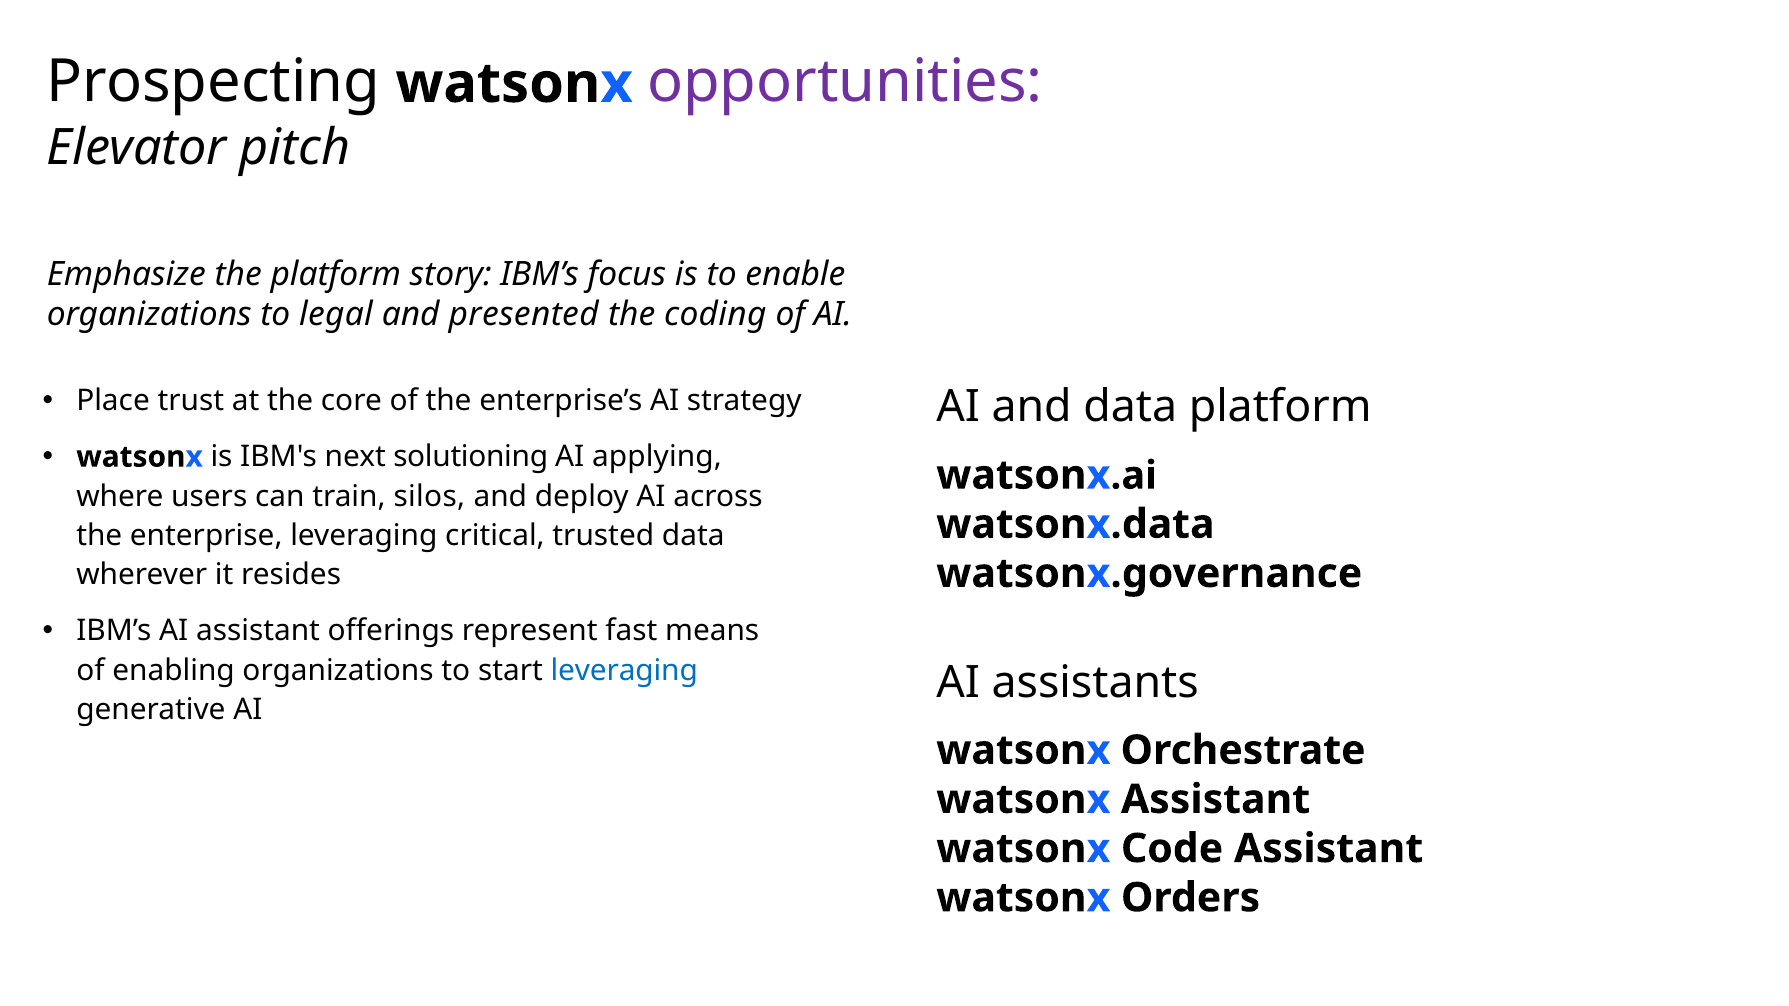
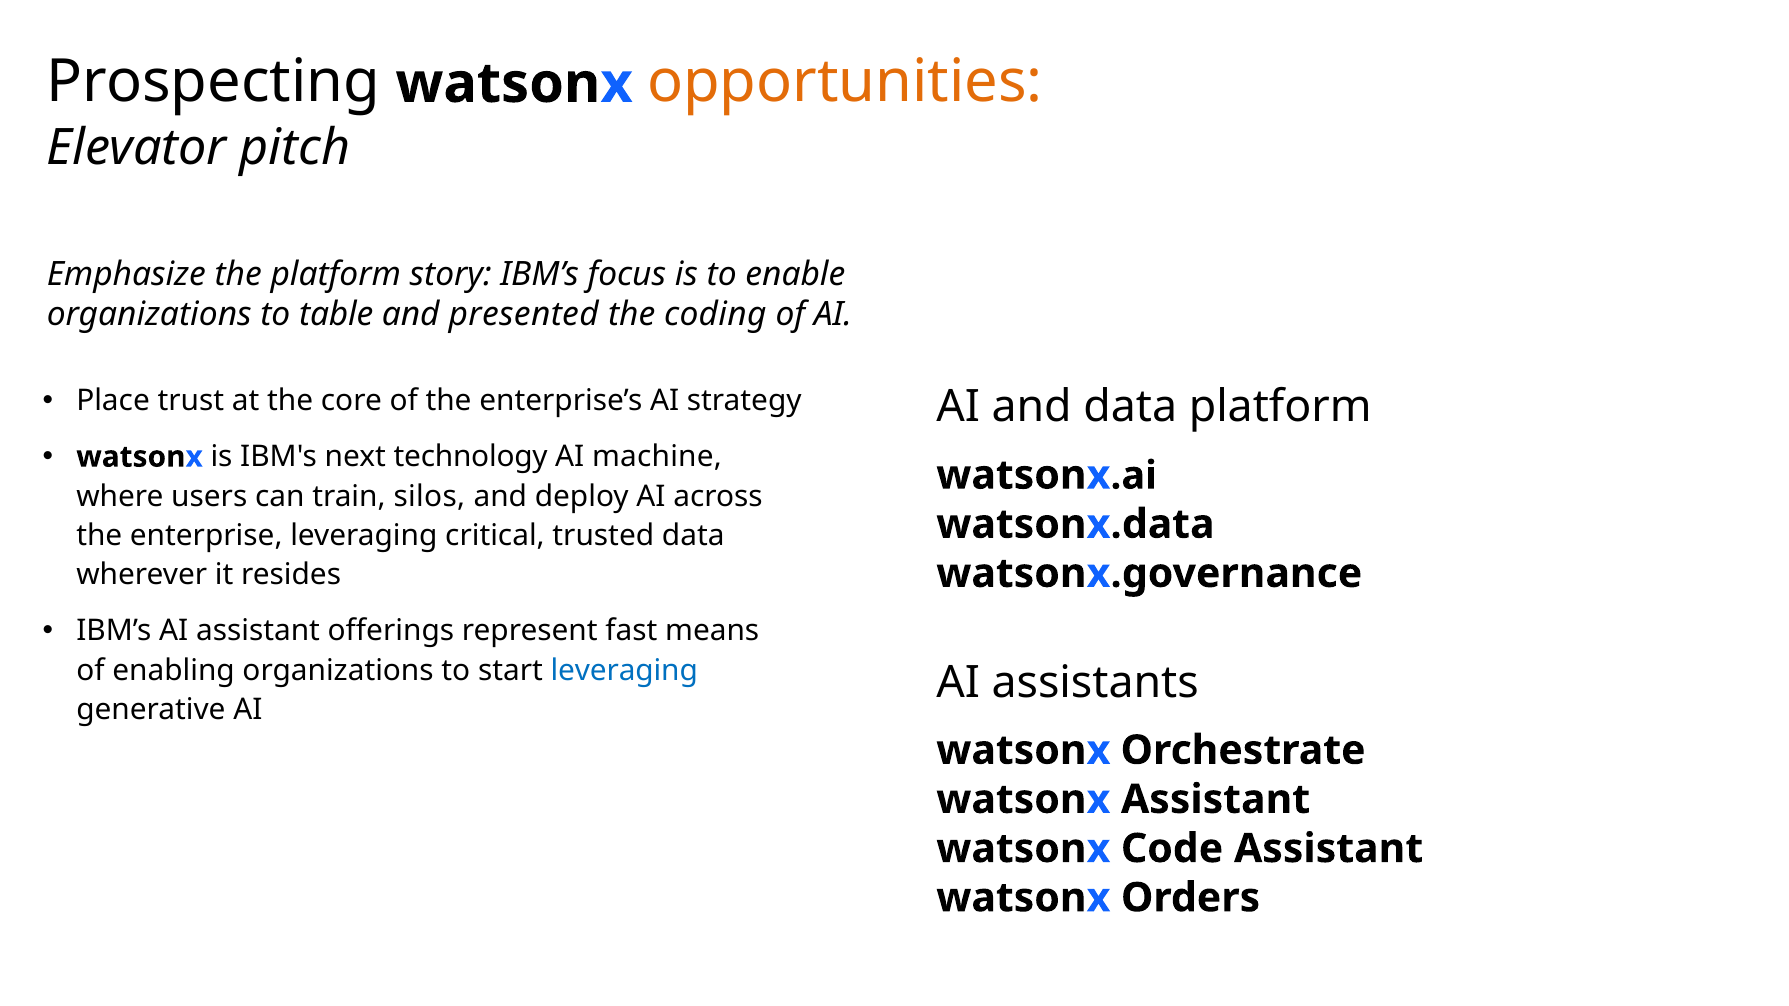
opportunities colour: purple -> orange (845, 82)
legal: legal -> table (336, 314)
solutioning: solutioning -> technology (471, 457)
applying: applying -> machine (657, 457)
